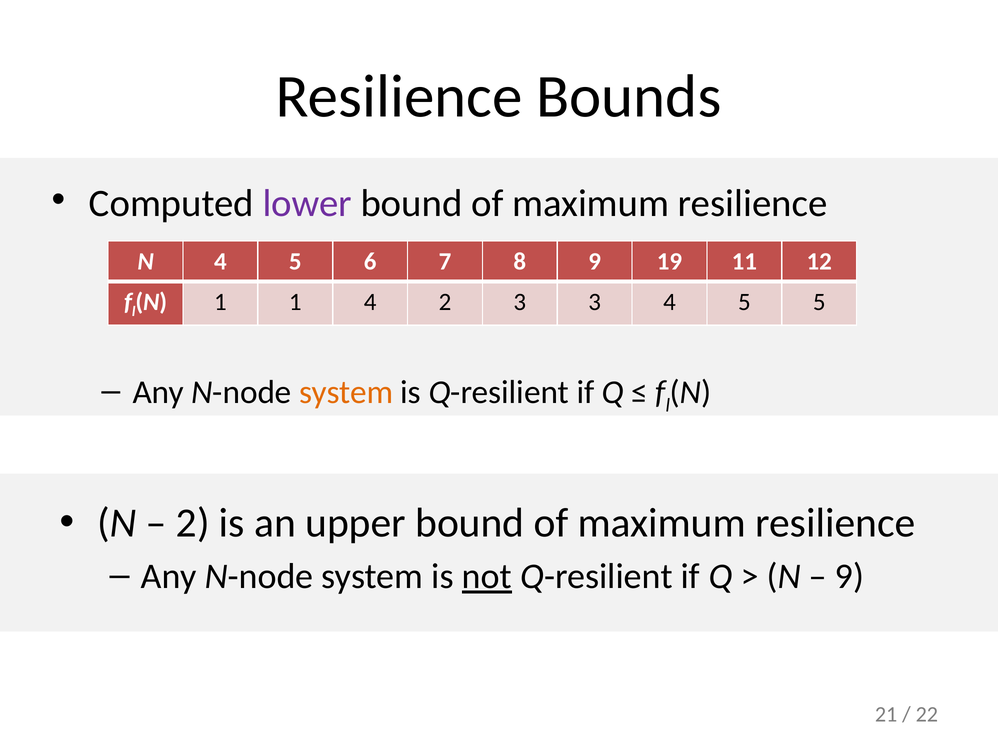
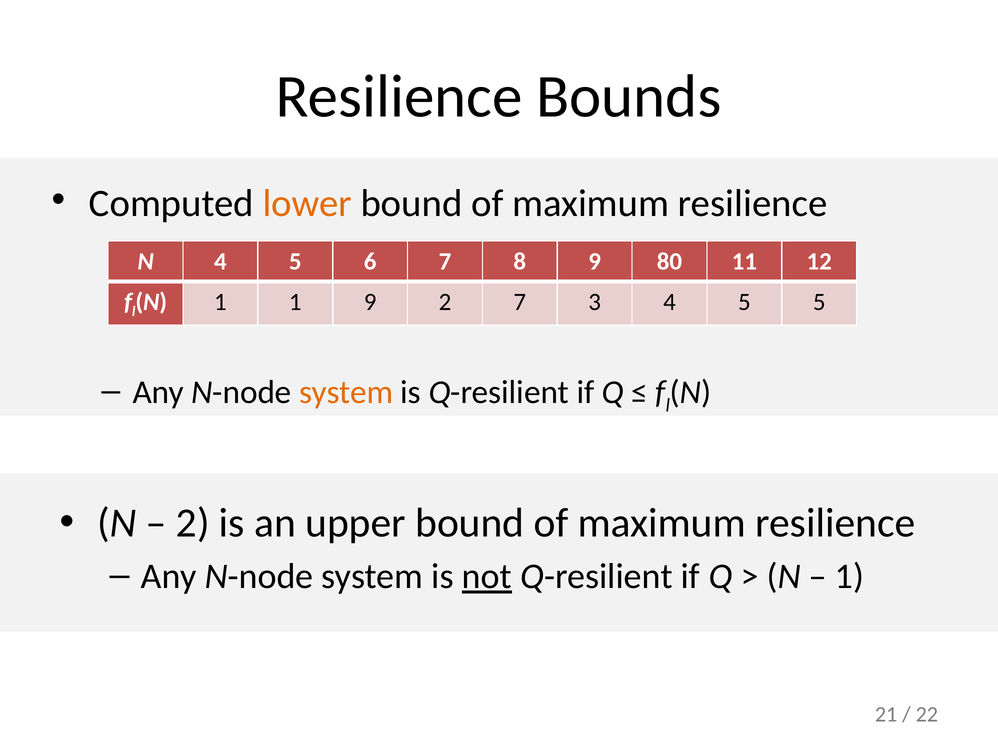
lower colour: purple -> orange (307, 204)
19: 19 -> 80 (669, 262)
1 4: 4 -> 9 (370, 302)
2 3: 3 -> 7 (520, 302)
9: 9 -> 1 (849, 577)
